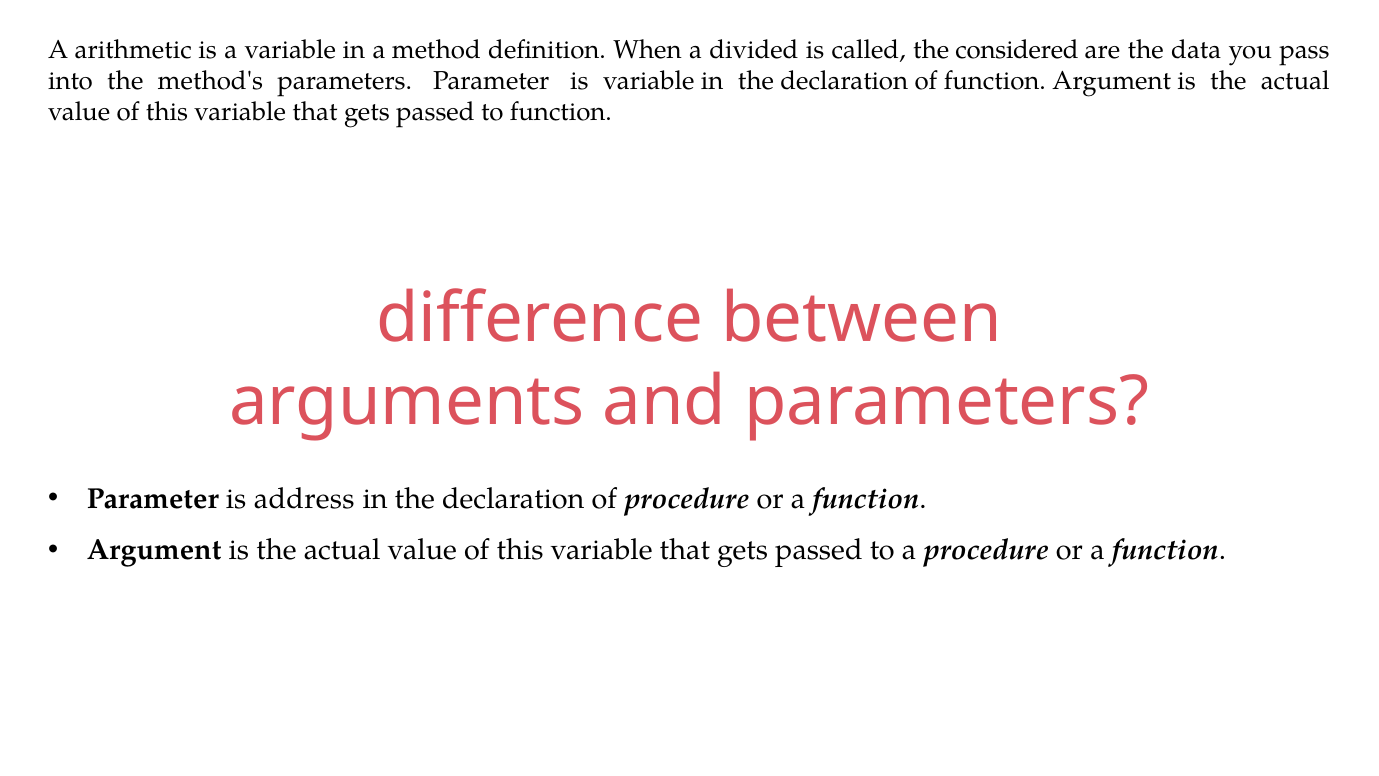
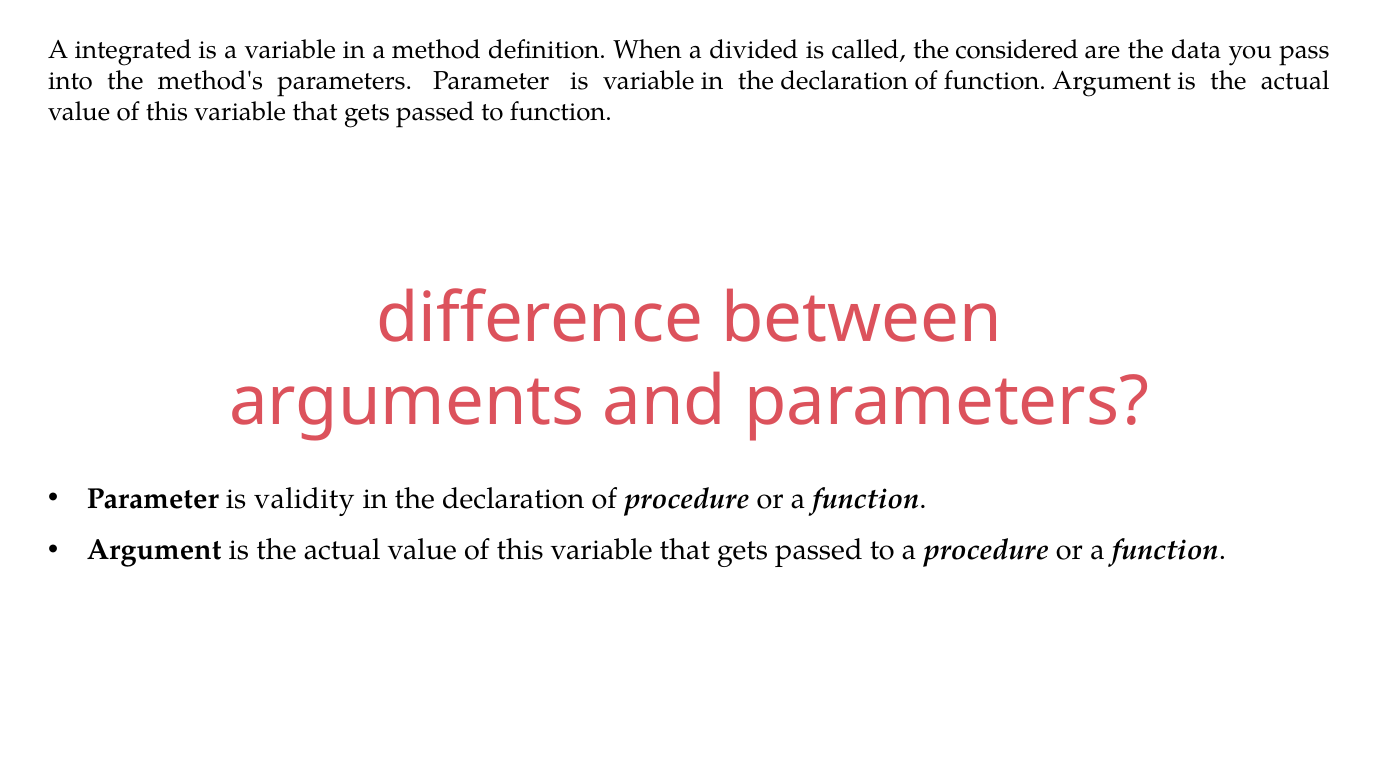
arithmetic: arithmetic -> integrated (133, 50)
address: address -> validity (304, 498)
